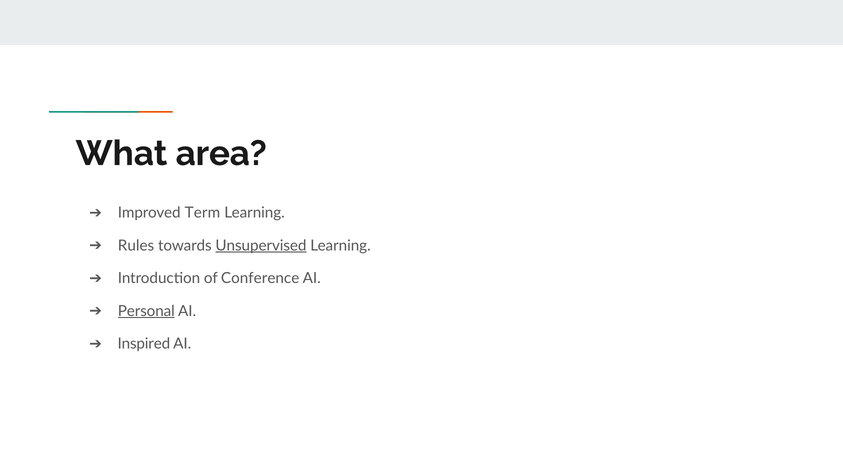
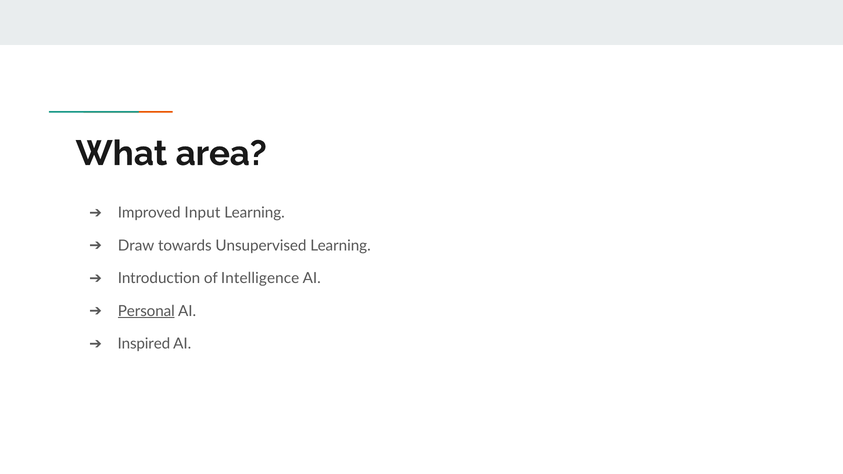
Term: Term -> Input (202, 213)
Rules: Rules -> Draw (136, 246)
Unsupervised underline: present -> none (261, 246)
Conference: Conference -> Intelligence (260, 278)
